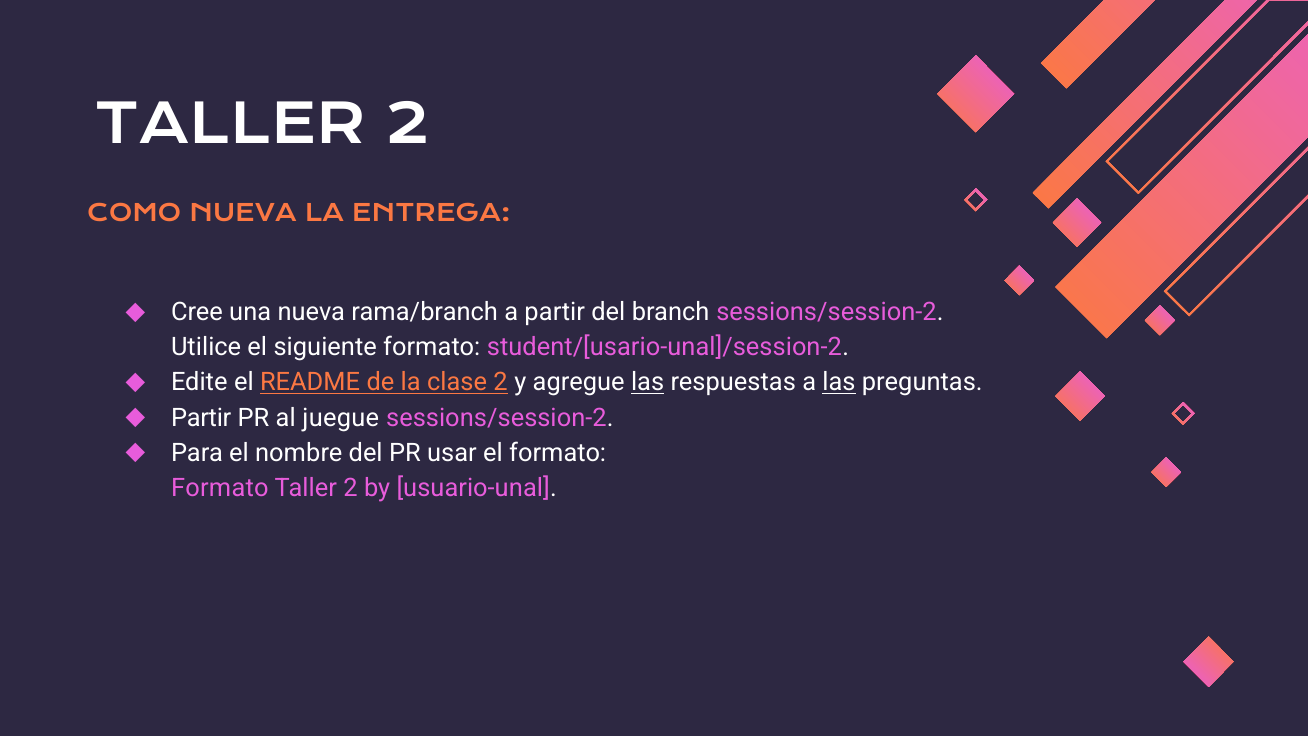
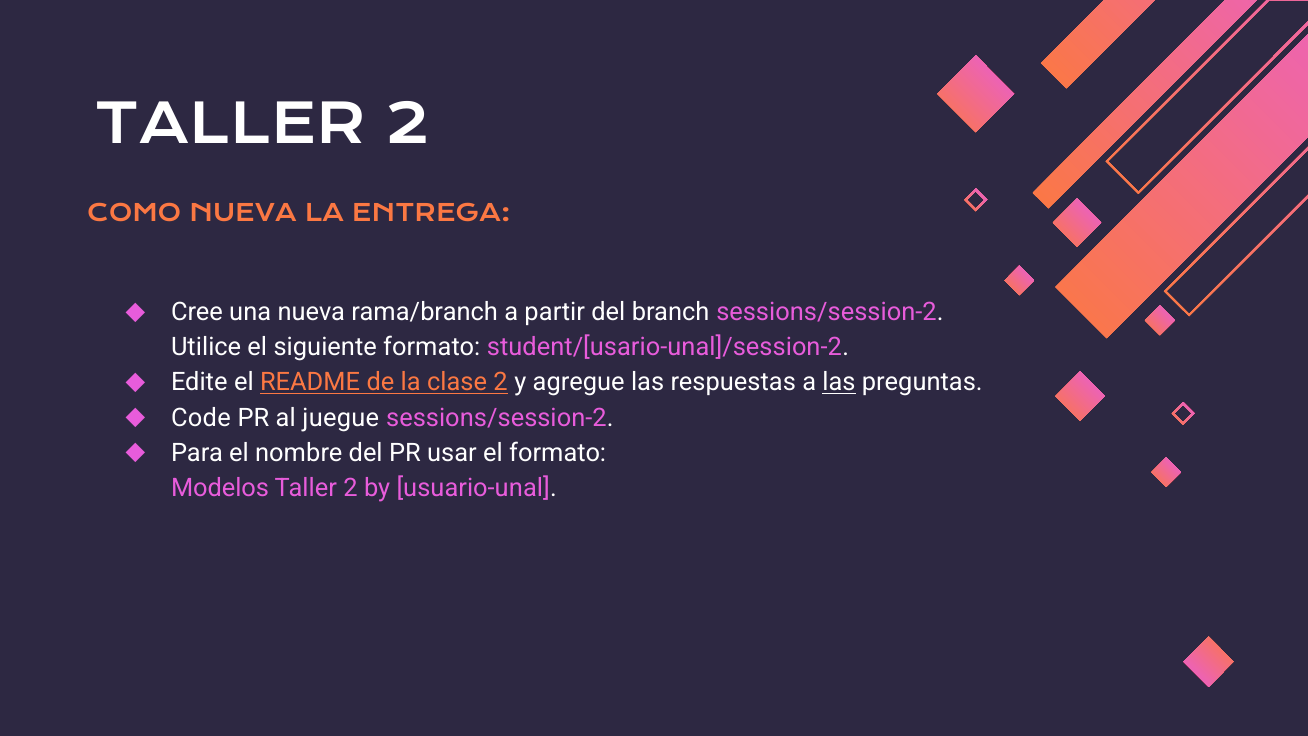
las underline: present -> none (648, 382)
Partir: Partir -> Code (201, 417)
Formato: Formato -> Modelos (220, 488)
